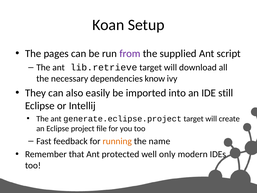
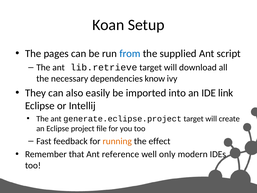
from colour: purple -> blue (130, 53)
still: still -> link (226, 93)
name: name -> effect (160, 141)
protected: protected -> reference (120, 154)
